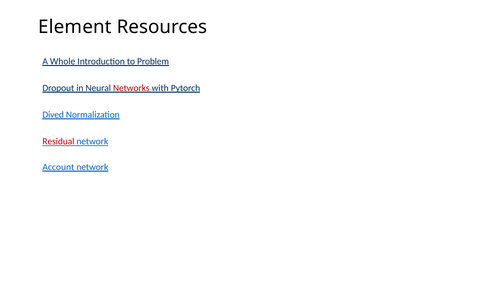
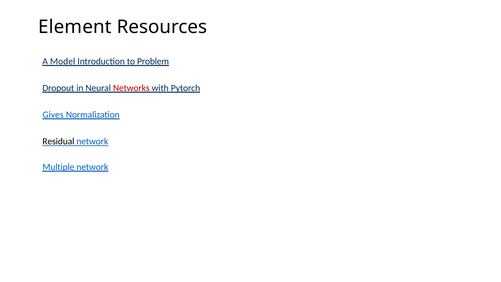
Whole: Whole -> Model (63, 61)
Dived: Dived -> Gives (53, 115)
Residual colour: red -> black (58, 141)
Account: Account -> Multiple (58, 167)
